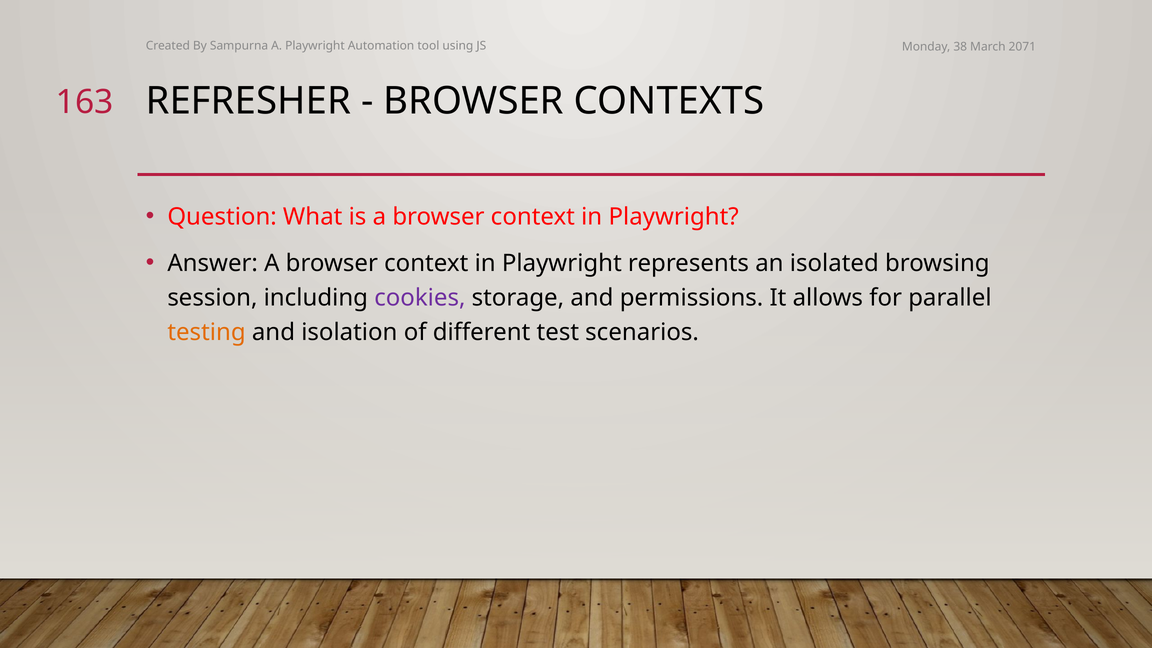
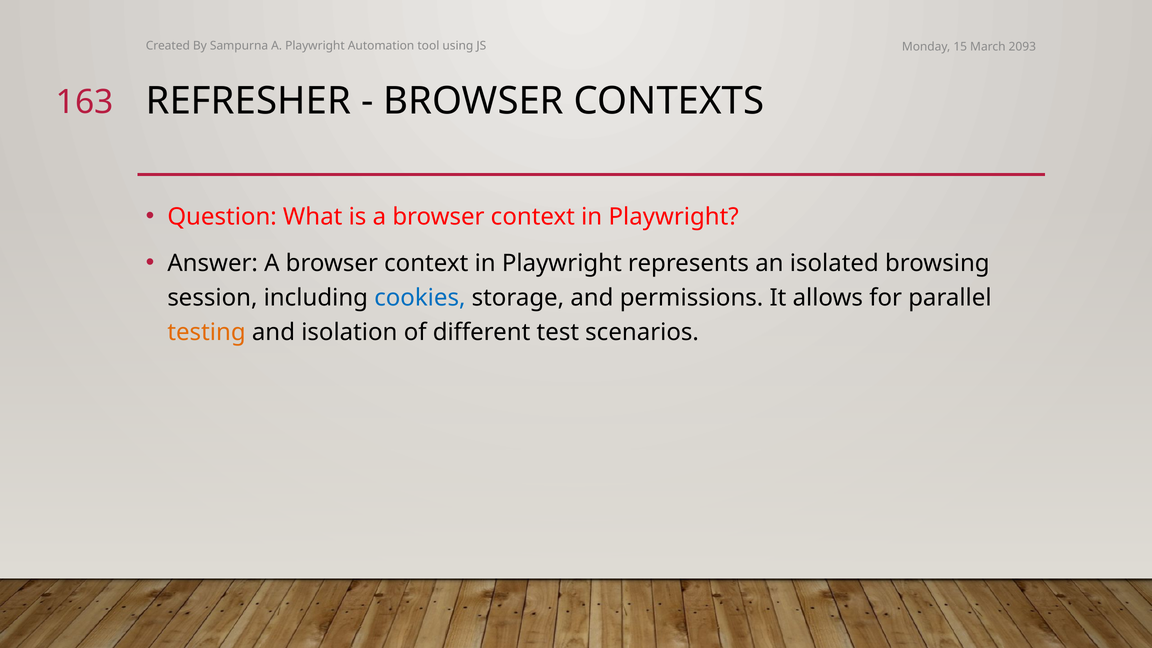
38: 38 -> 15 (960, 47)
2071: 2071 -> 2093 (1022, 47)
cookies colour: purple -> blue (420, 298)
